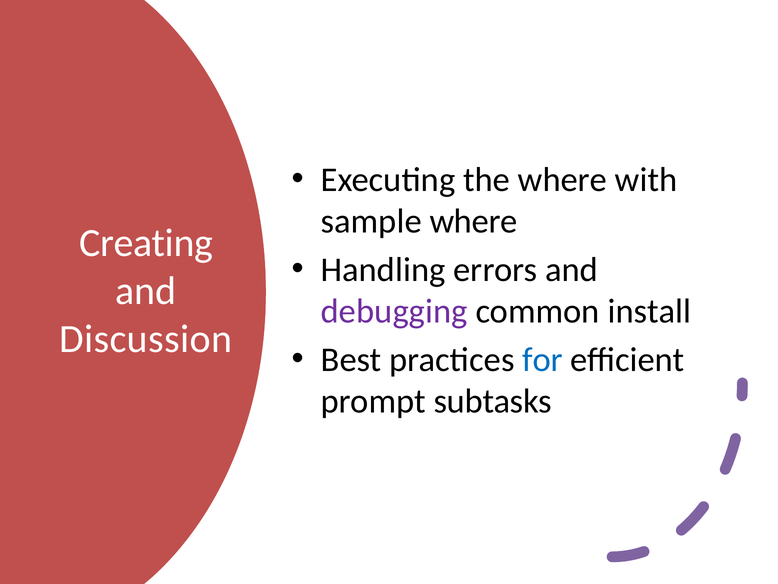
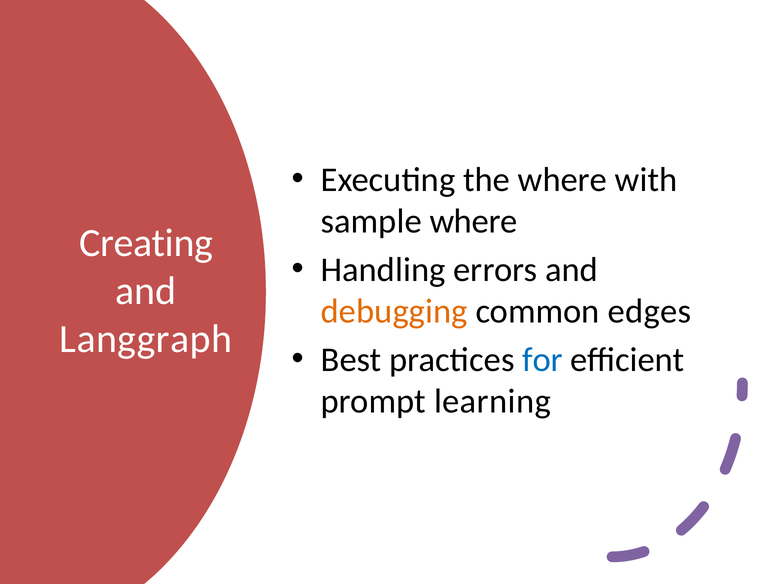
debugging colour: purple -> orange (394, 311)
install: install -> edges (649, 311)
Discussion: Discussion -> Langgraph (146, 339)
subtasks: subtasks -> learning (493, 401)
